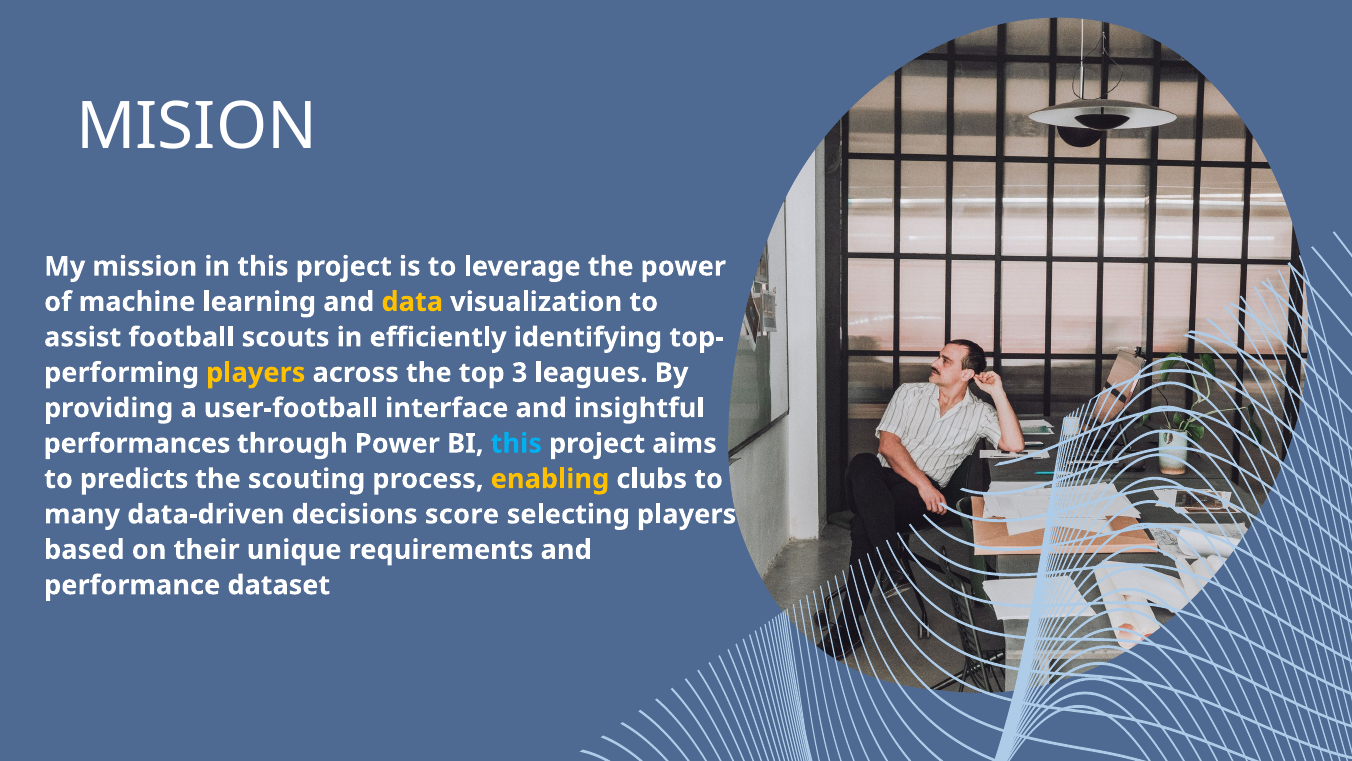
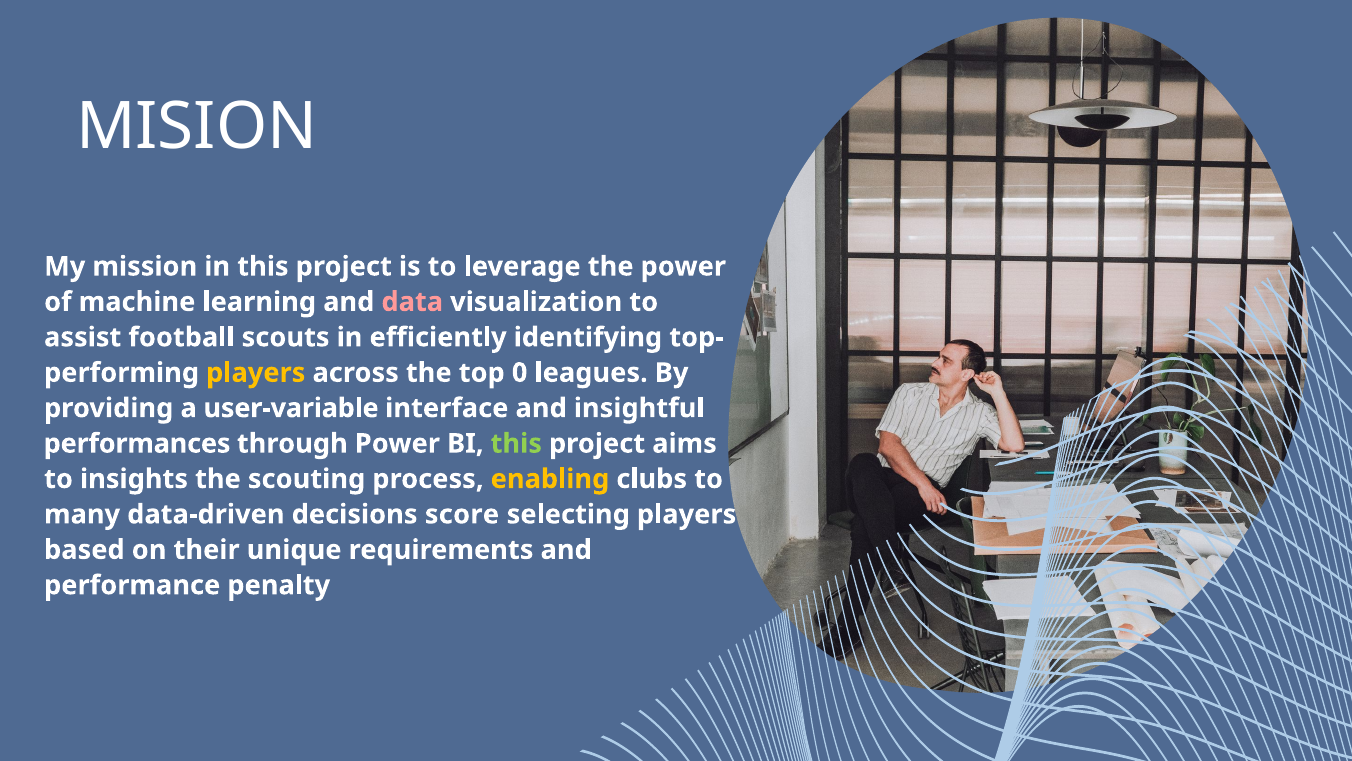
data colour: yellow -> pink (412, 302)
3: 3 -> 0 (520, 373)
user-football: user-football -> user-variable (291, 408)
this colour: light blue -> light green (516, 443)
predicts: predicts -> insights (134, 479)
dataset: dataset -> penalty (279, 585)
